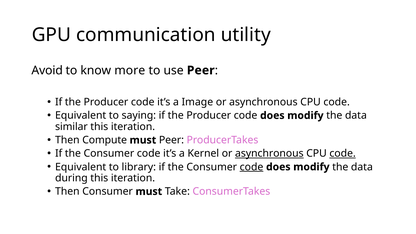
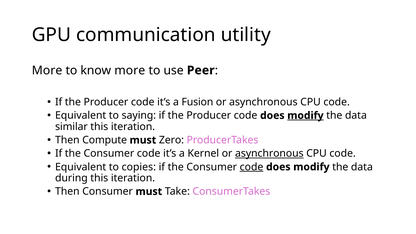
Avoid: Avoid -> More (47, 70)
Image: Image -> Fusion (197, 102)
modify underline: none -> present (305, 116)
must Peer: Peer -> Zero (171, 140)
code underline: present -> none (343, 154)
library: library -> copies (139, 167)
